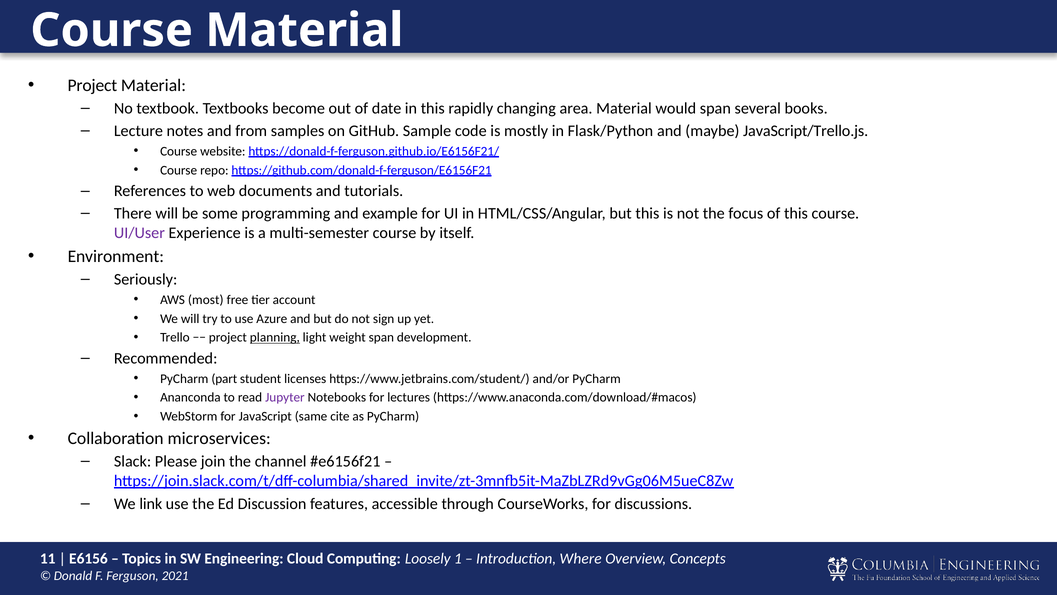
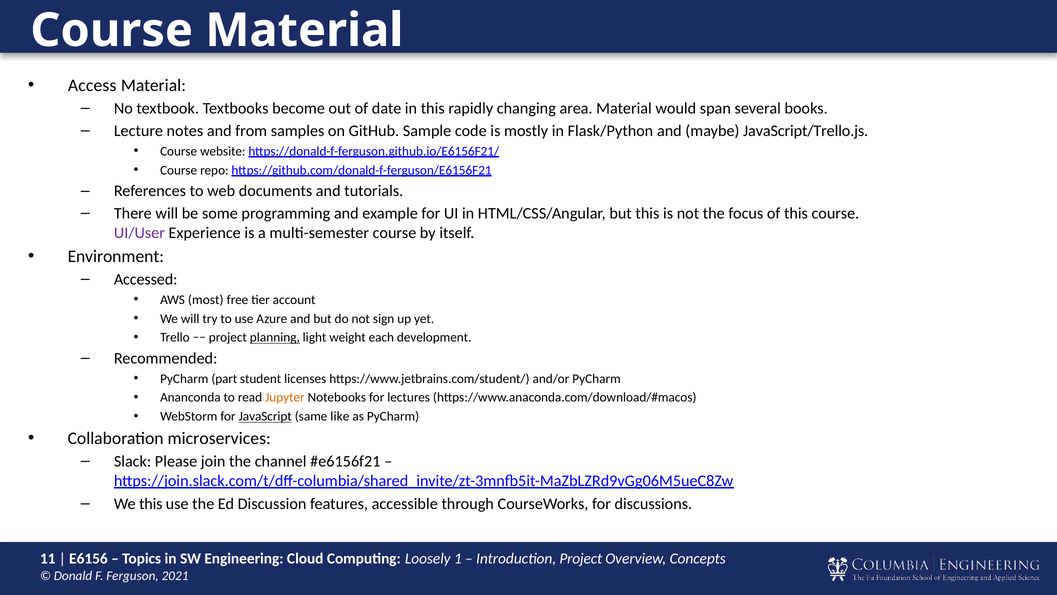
Project: Project -> Access (92, 85)
Seriously: Seriously -> Accessed (146, 279)
weight span: span -> each (381, 337)
Jupyter colour: purple -> orange (285, 397)
JavaScript underline: none -> present (265, 416)
cite: cite -> like (340, 416)
We link: link -> this (151, 503)
Where: Where -> Project (581, 558)
